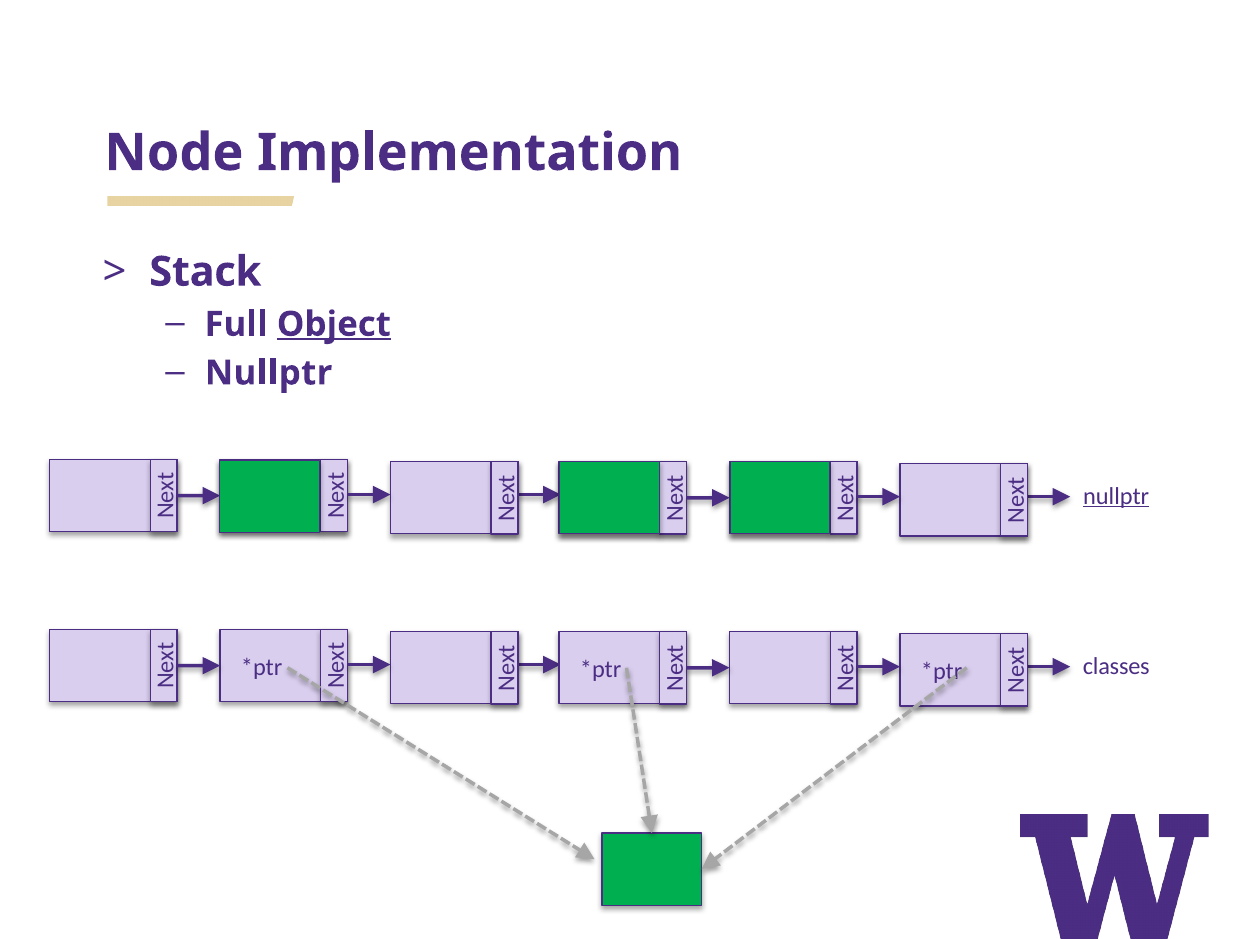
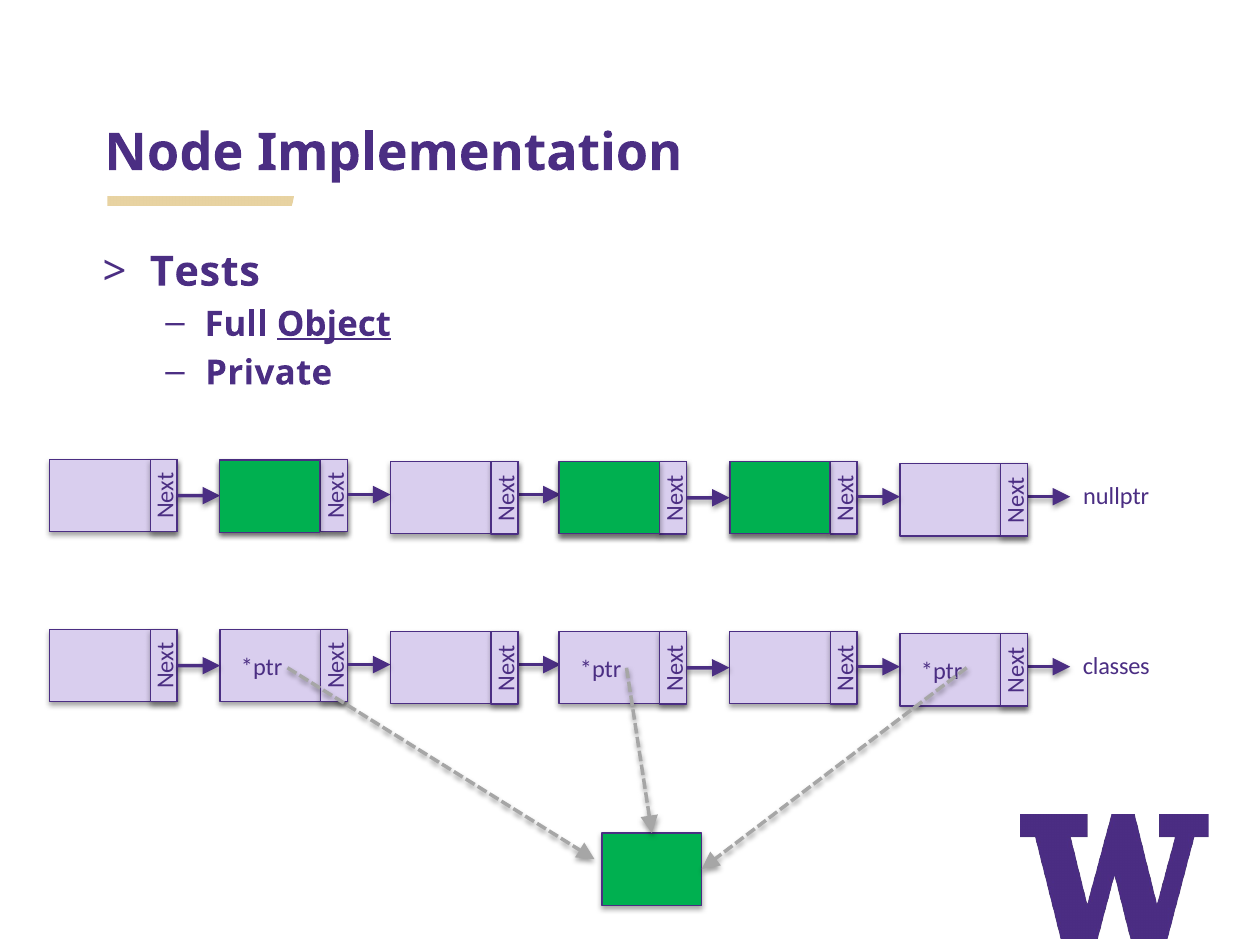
Stack: Stack -> Tests (205, 272)
Nullptr: Nullptr -> Private (269, 373)
nullptr underline: present -> none (1116, 496)
